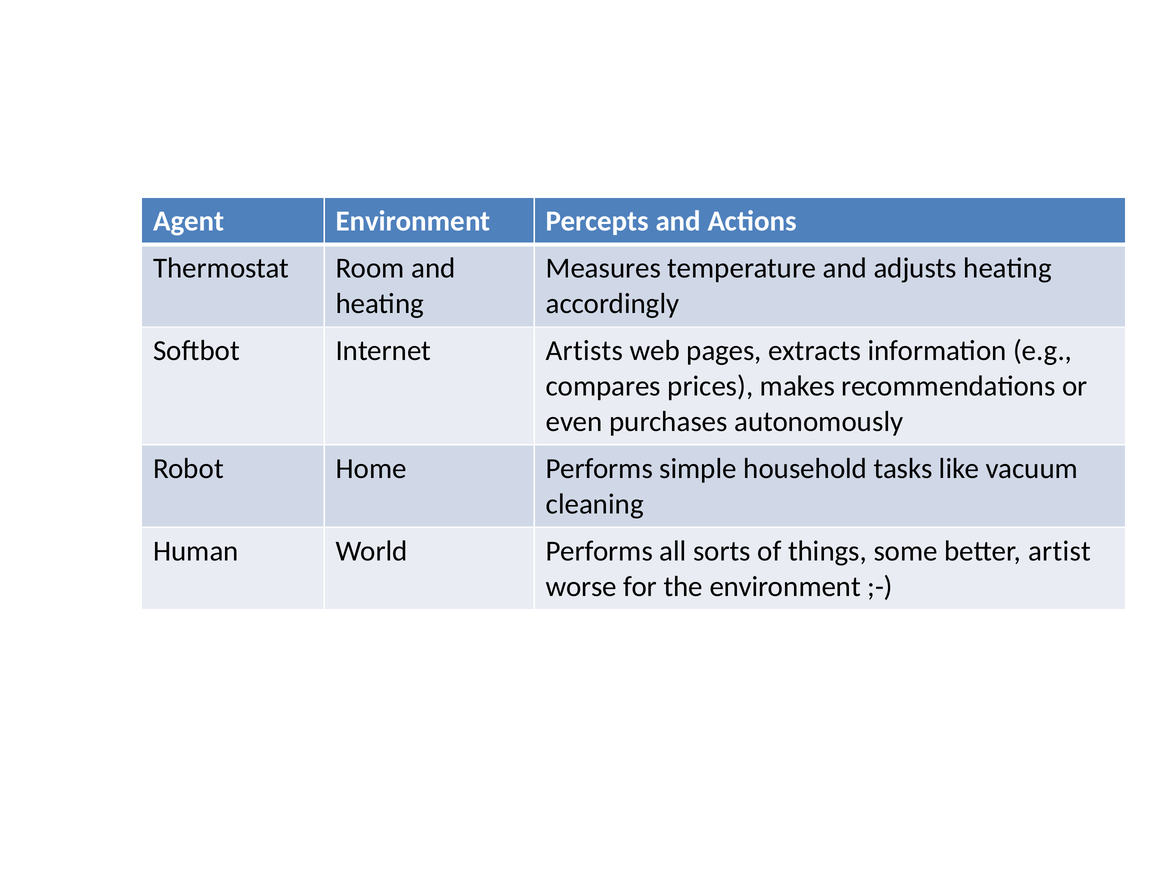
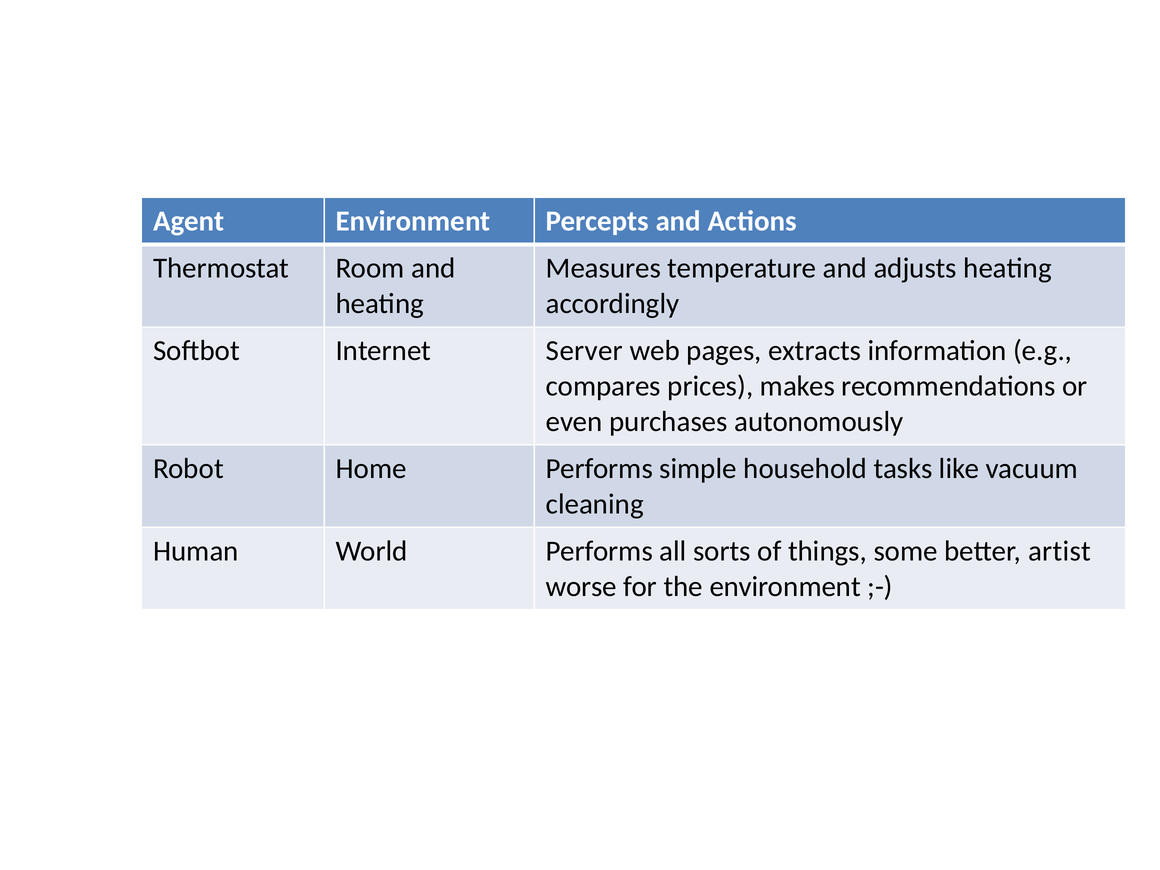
Artists: Artists -> Server (584, 351)
